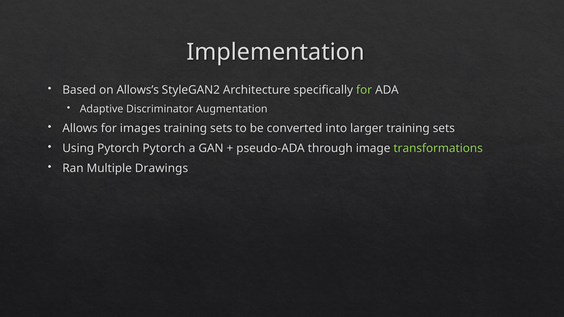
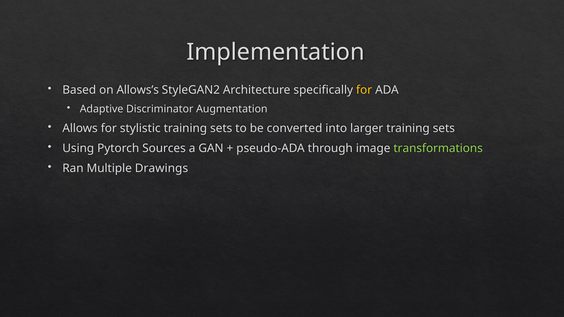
for colour: light green -> yellow (364, 90)
images: images -> stylistic (140, 128)
Pytorch Pytorch: Pytorch -> Sources (164, 148)
